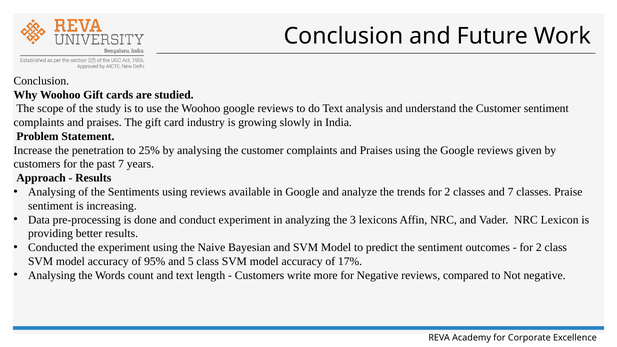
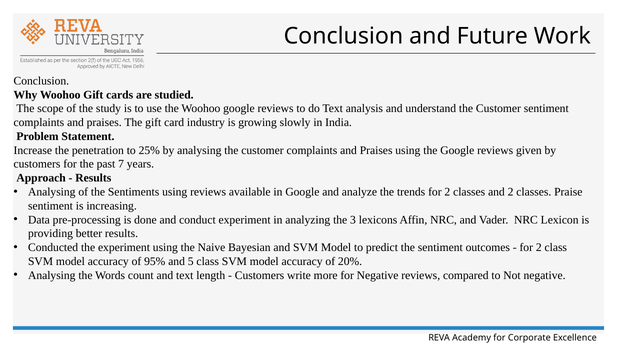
and 7: 7 -> 2 (511, 192)
17%: 17% -> 20% (350, 261)
